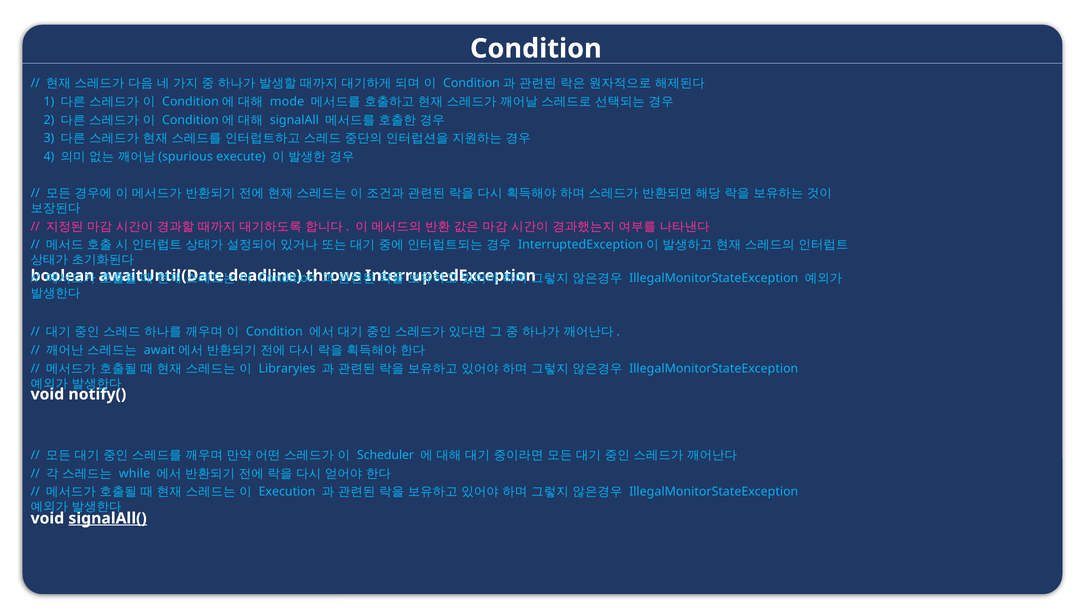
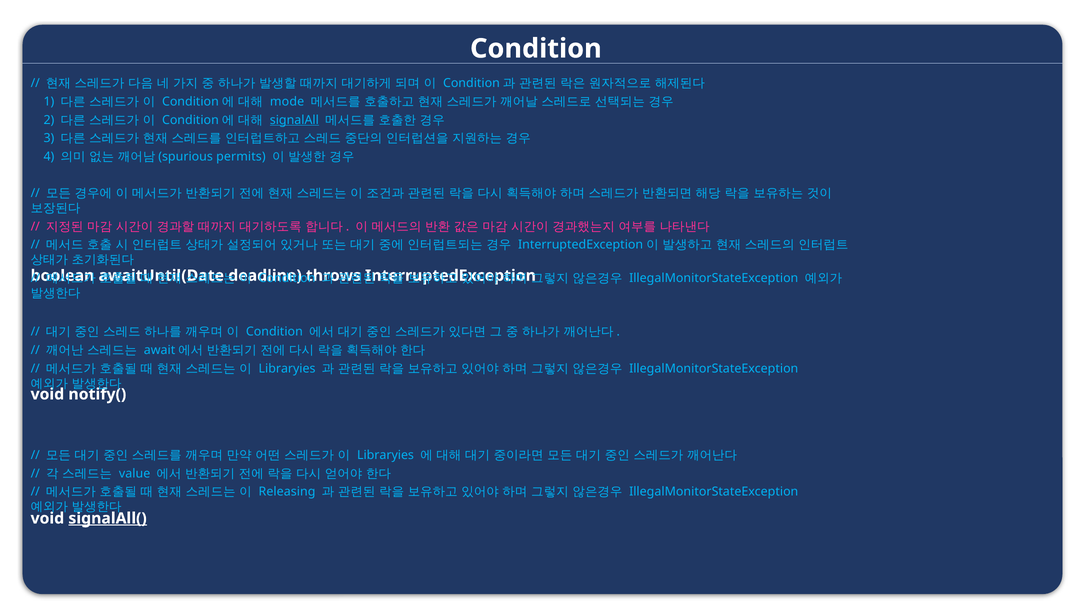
signalAll underline: none -> present (294, 120)
execute: execute -> permits (241, 157)
Scheduler: Scheduler -> Libraryies (385, 455)
while: while -> value (135, 474)
Execution: Execution -> Releasing (287, 492)
